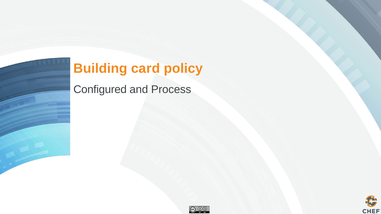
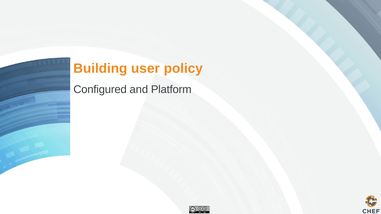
card: card -> user (146, 69)
Process: Process -> Platform (171, 90)
